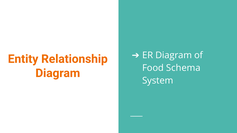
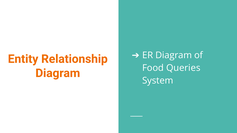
Schema: Schema -> Queries (183, 68)
